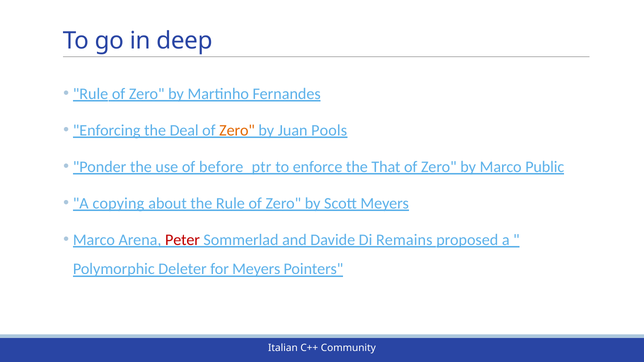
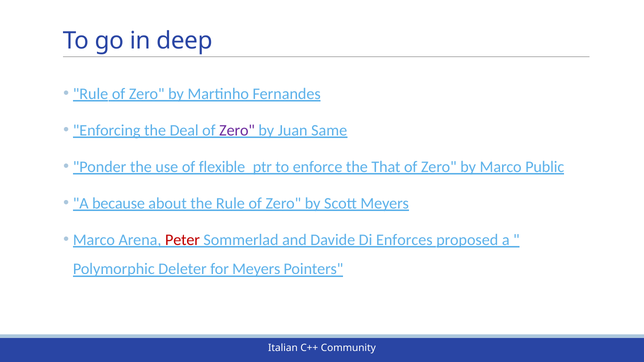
Zero colour: orange -> purple (237, 130)
Pools: Pools -> Same (329, 130)
before_ptr: before_ptr -> flexible_ptr (235, 167)
copying: copying -> because (119, 203)
Remains: Remains -> Enforces (404, 240)
